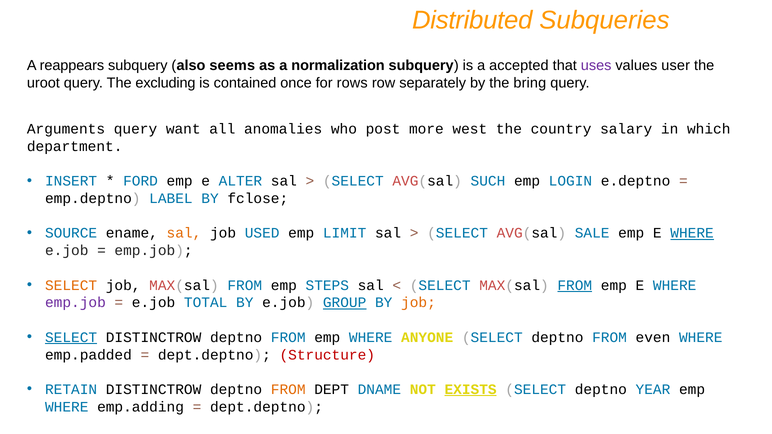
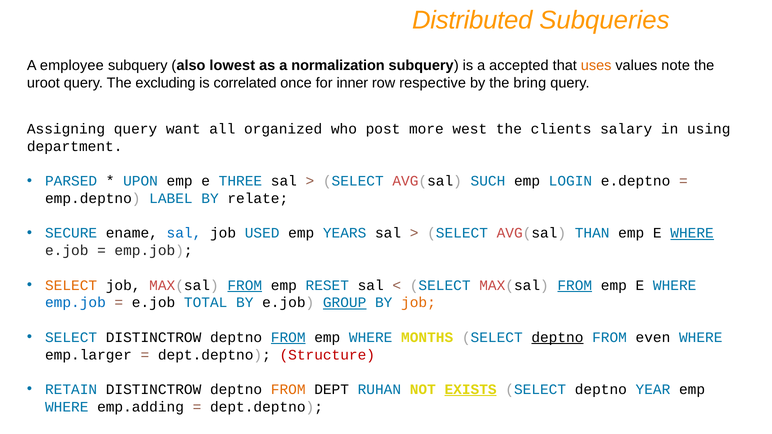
reappears: reappears -> employee (72, 66)
seems: seems -> lowest (232, 66)
uses colour: purple -> orange (596, 66)
user: user -> note (676, 66)
contained: contained -> correlated (245, 83)
rows: rows -> inner (352, 83)
separately: separately -> respective (433, 83)
Arguments: Arguments -> Assigning (66, 129)
anomalies: anomalies -> organized (283, 129)
country: country -> clients (561, 129)
which: which -> using (709, 129)
INSERT: INSERT -> PARSED (71, 181)
FORD: FORD -> UPON (141, 181)
ALTER: ALTER -> THREE (240, 181)
fclose: fclose -> relate (258, 199)
SOURCE: SOURCE -> SECURE (71, 233)
sal colour: orange -> blue (184, 233)
LIMIT: LIMIT -> YEARS (345, 233)
SALE: SALE -> THAN (592, 233)
FROM underline: none -> present (245, 285)
STEPS: STEPS -> RESET (327, 285)
emp.job colour: purple -> blue (75, 303)
SELECT underline: present -> none (71, 338)
FROM underline: none -> present (288, 338)
ANYONE: ANYONE -> MONTHS (427, 338)
deptno underline: none -> present (557, 338)
emp.padded: emp.padded -> emp.larger (88, 355)
DNAME: DNAME -> RUHAN (379, 390)
